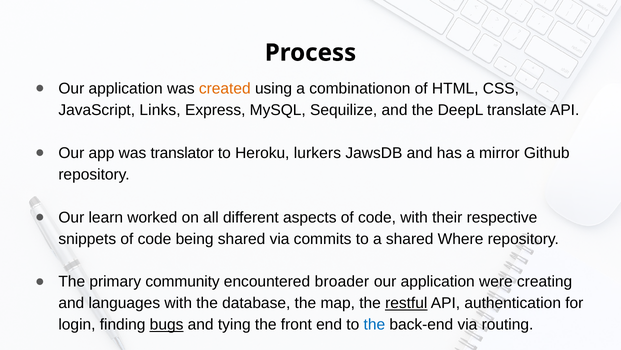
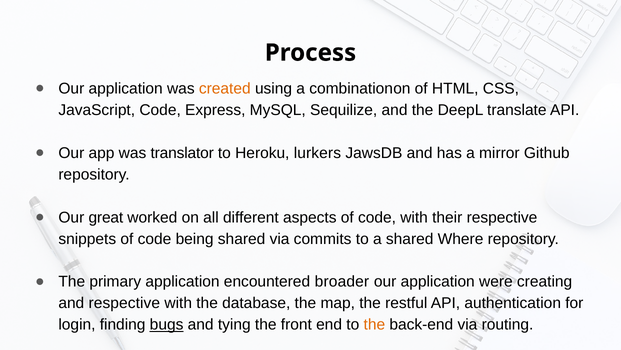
JavaScript Links: Links -> Code (160, 110)
learn: learn -> great (106, 217)
primary community: community -> application (182, 281)
and languages: languages -> respective (124, 303)
restful underline: present -> none (406, 303)
the colour: blue -> orange (374, 324)
